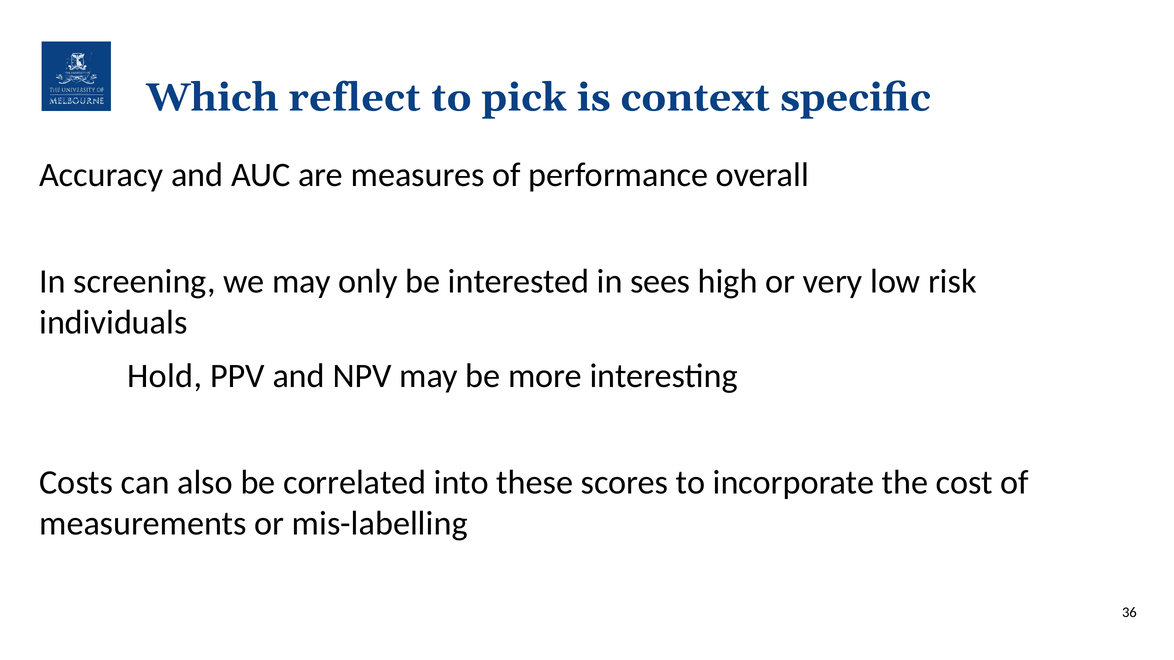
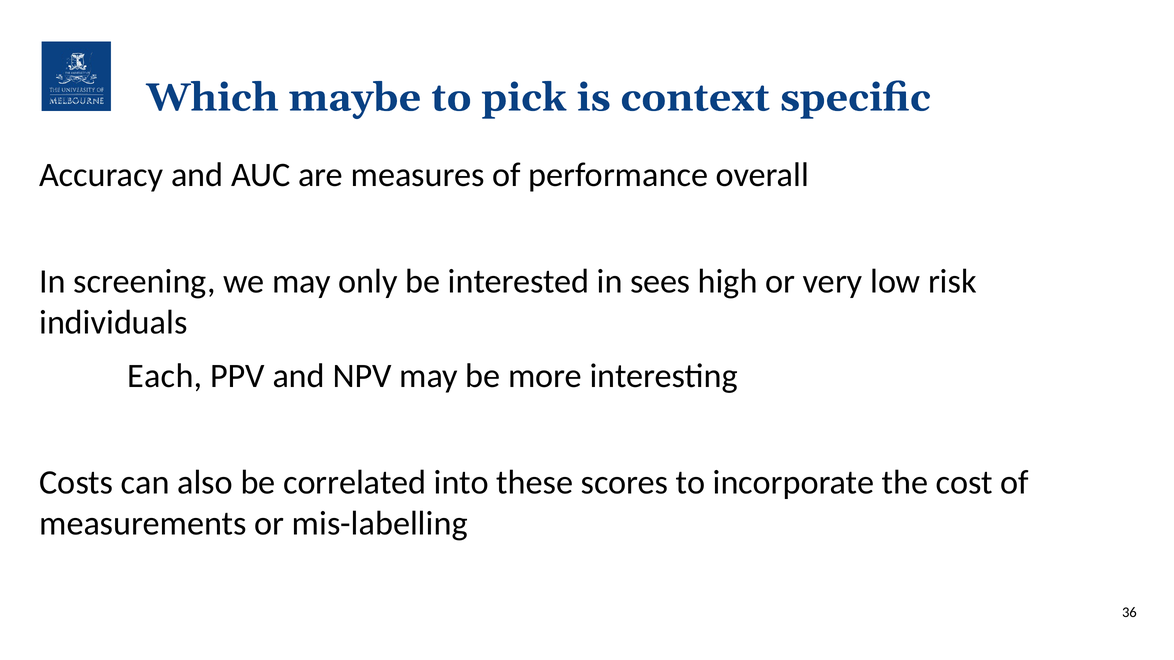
reflect: reflect -> maybe (355, 98)
Hold: Hold -> Each (165, 376)
